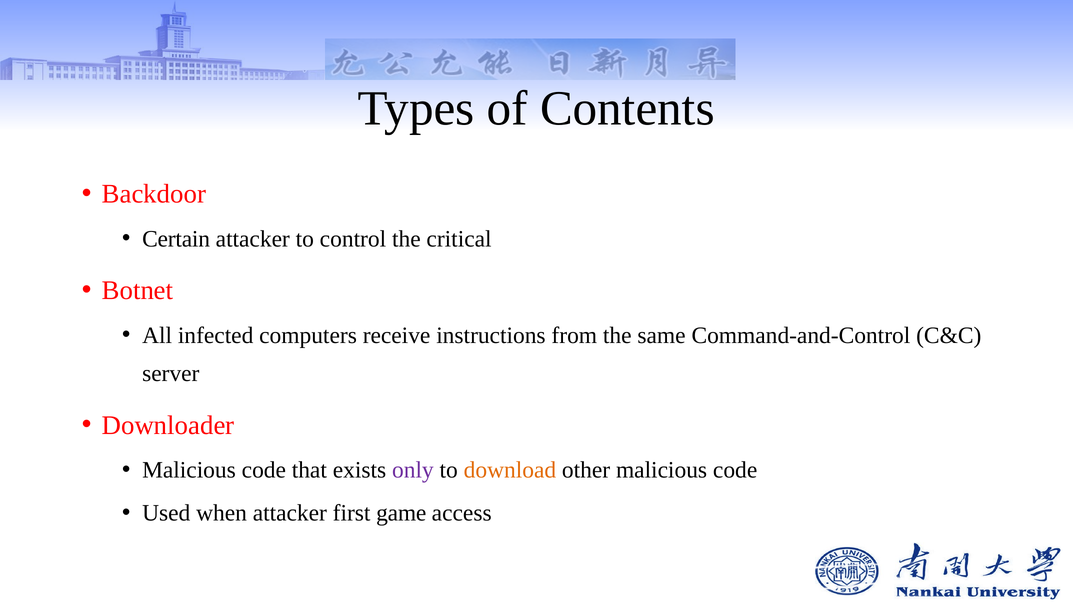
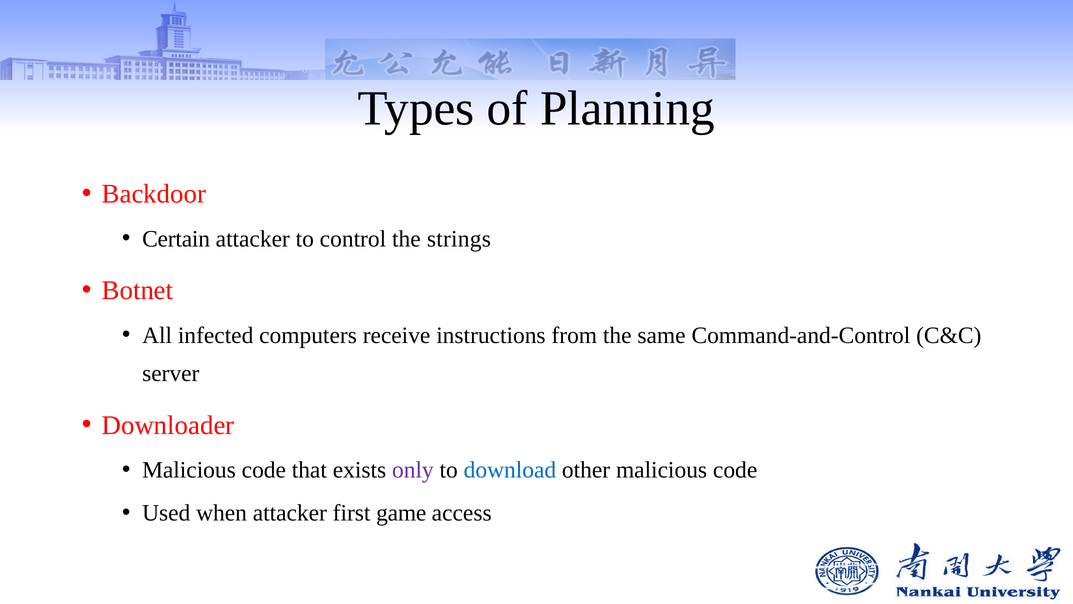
Contents: Contents -> Planning (627, 109)
critical: critical -> strings (459, 239)
download colour: orange -> blue (510, 470)
